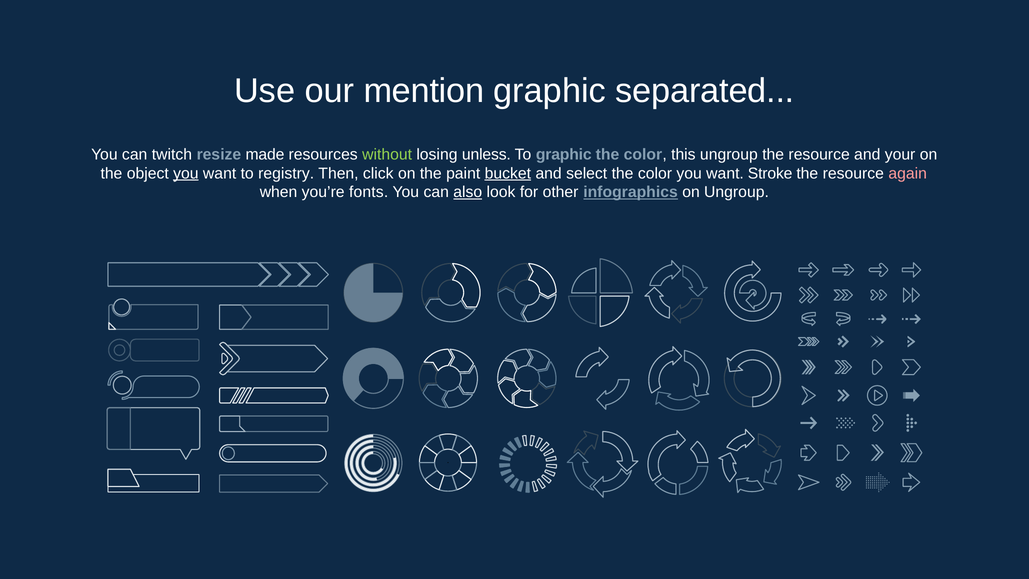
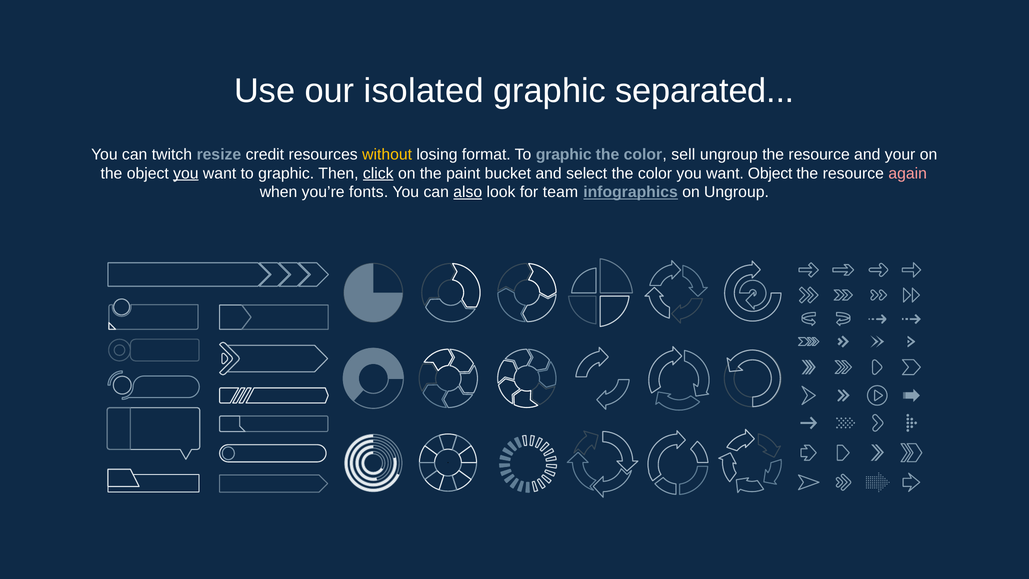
mention: mention -> isolated (424, 91)
made: made -> credit (265, 154)
without colour: light green -> yellow (387, 154)
unless: unless -> format (486, 154)
this: this -> sell (683, 154)
want to registry: registry -> graphic (286, 173)
click underline: none -> present (378, 173)
bucket underline: present -> none (508, 173)
want Stroke: Stroke -> Object (770, 173)
other: other -> team (560, 192)
